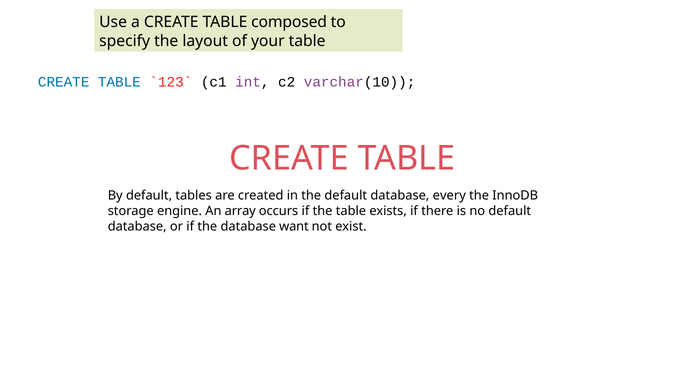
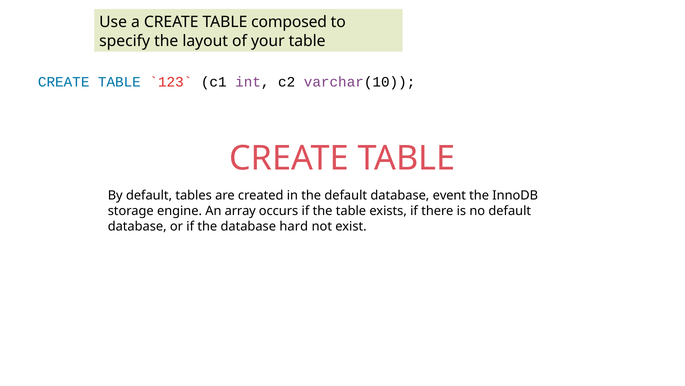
every: every -> event (449, 195)
want: want -> hard (294, 226)
